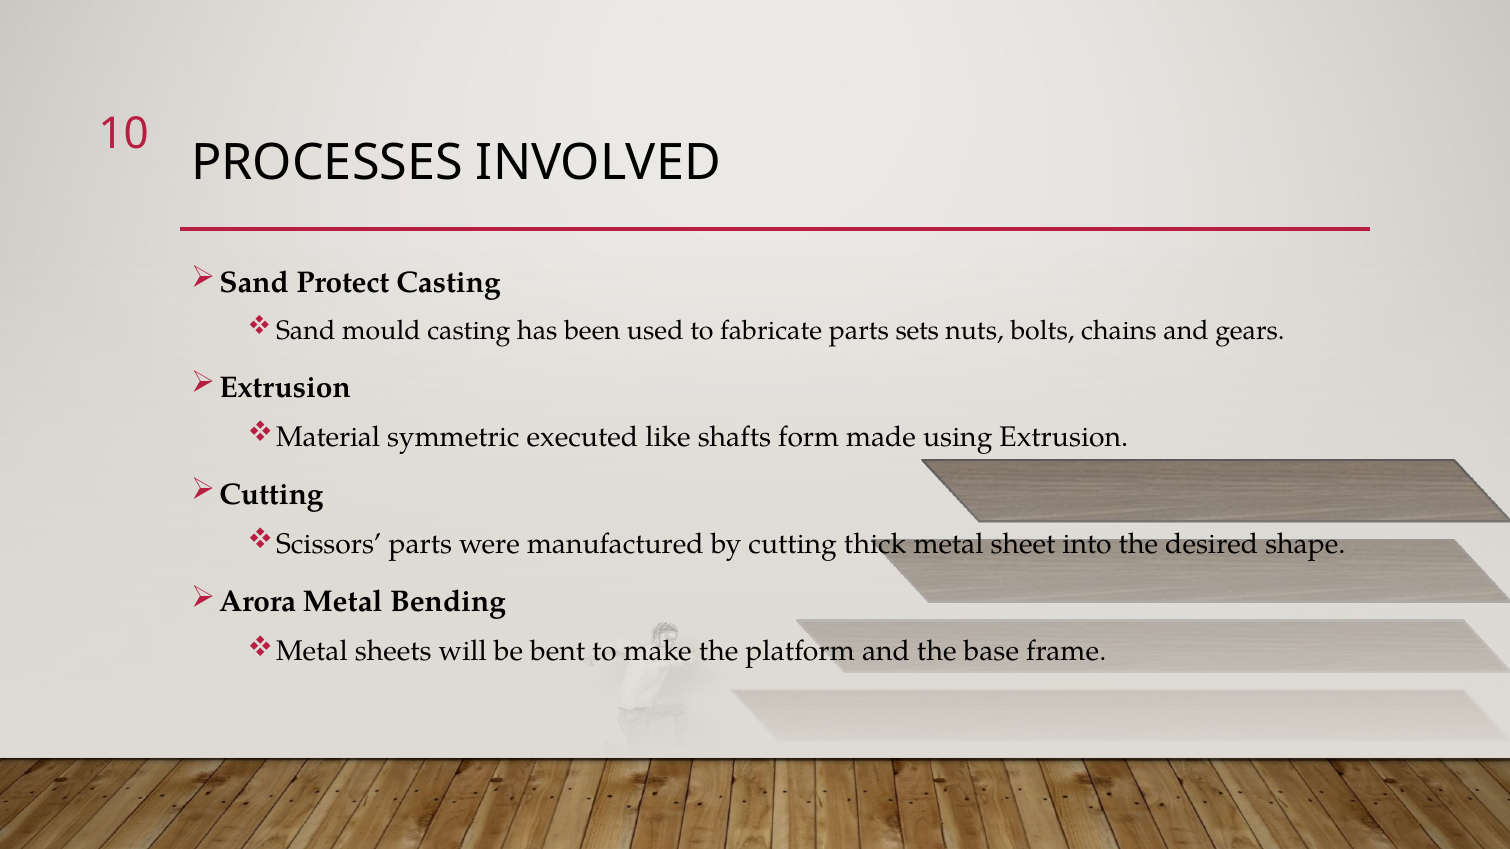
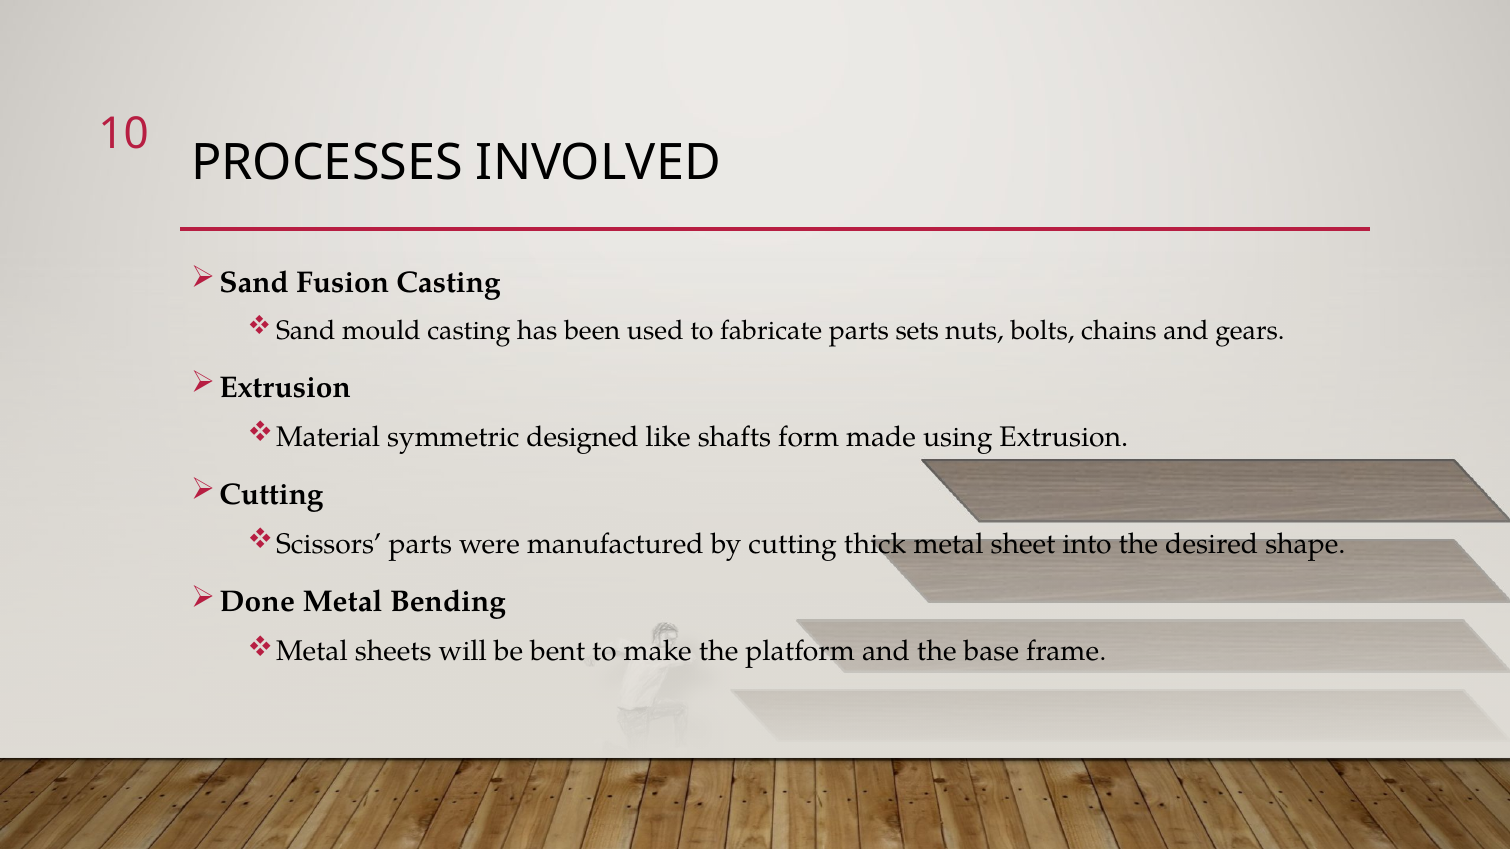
Protect: Protect -> Fusion (343, 282)
executed: executed -> designed (583, 437)
Arora: Arora -> Done (257, 602)
